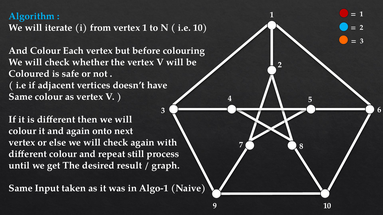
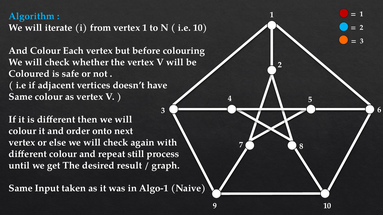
and again: again -> order (78, 131)
